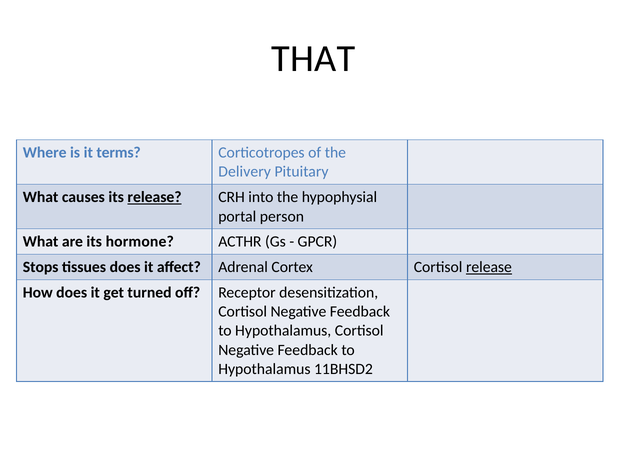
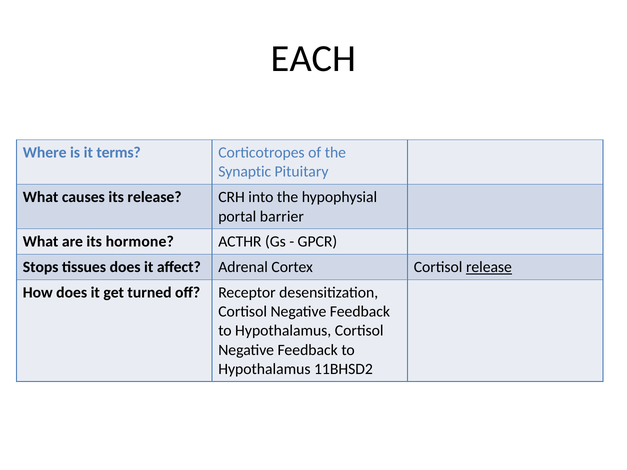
THAT: THAT -> EACH (313, 58)
Delivery: Delivery -> Synaptic (245, 172)
release underline: present -> none (155, 197)
person: person -> barrier (282, 216)
